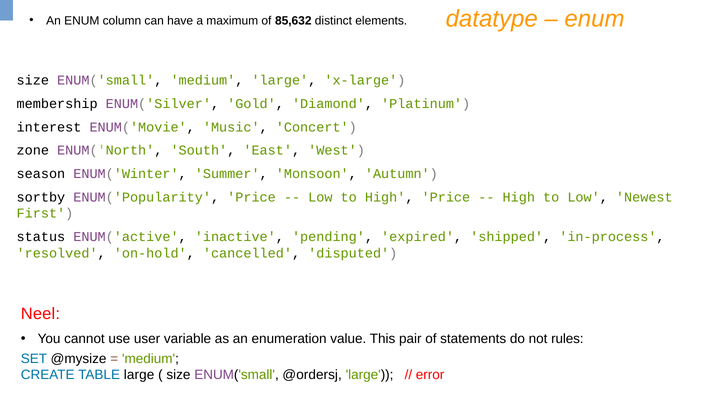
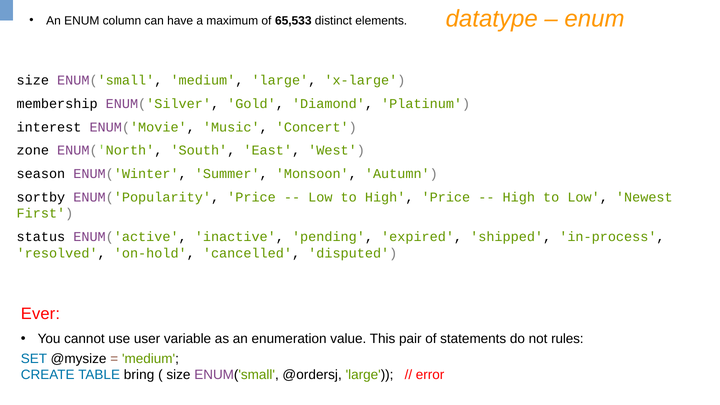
85,632: 85,632 -> 65,533 (293, 21)
Neel: Neel -> Ever (40, 314)
TABLE large: large -> bring (139, 375)
